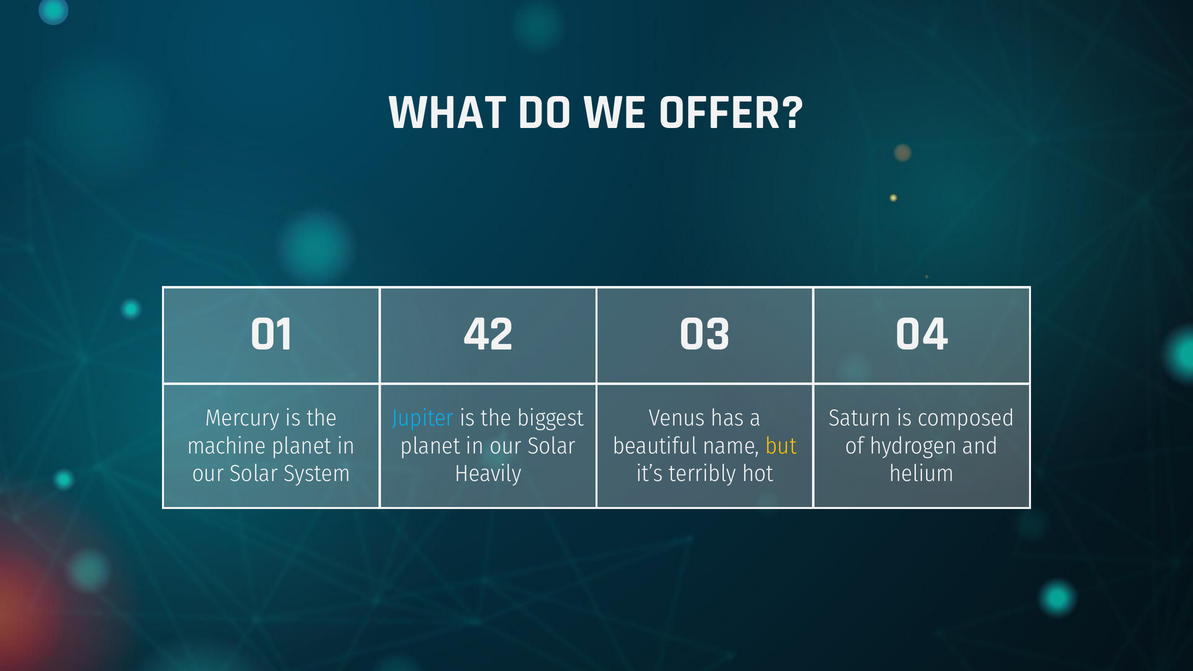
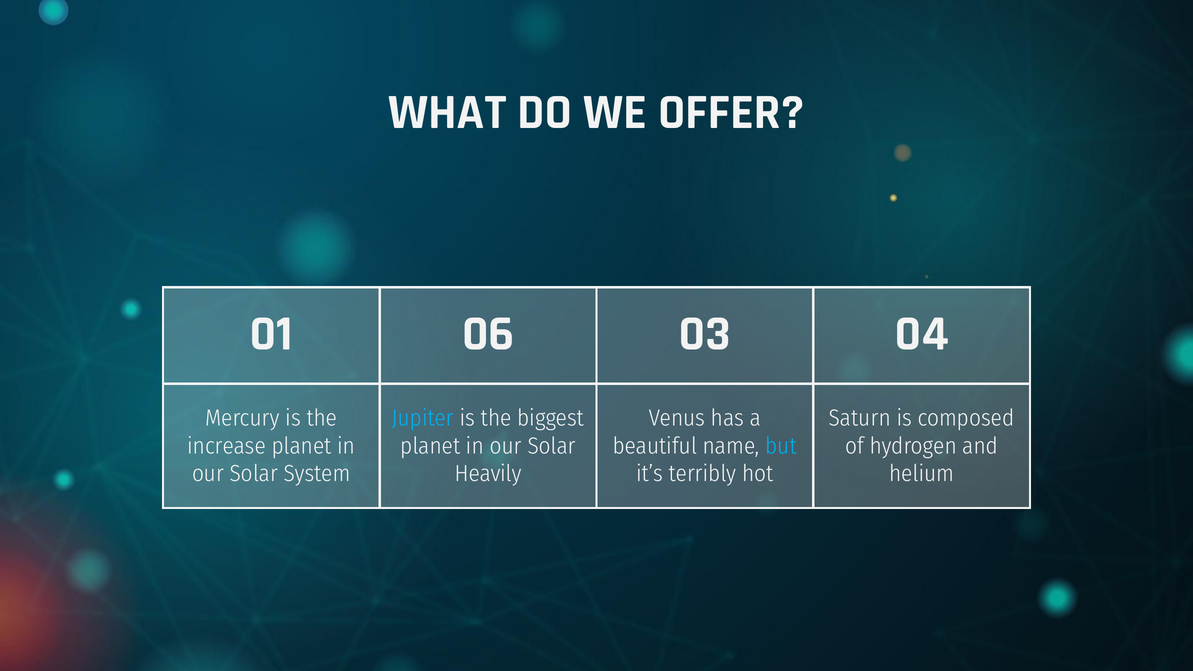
42: 42 -> 06 (488, 334)
machine: machine -> increase (227, 446)
but colour: yellow -> light blue (781, 446)
